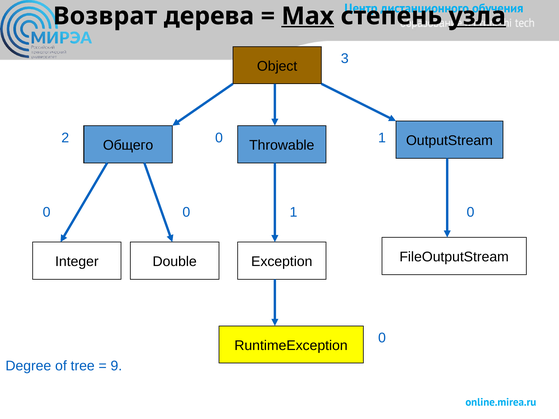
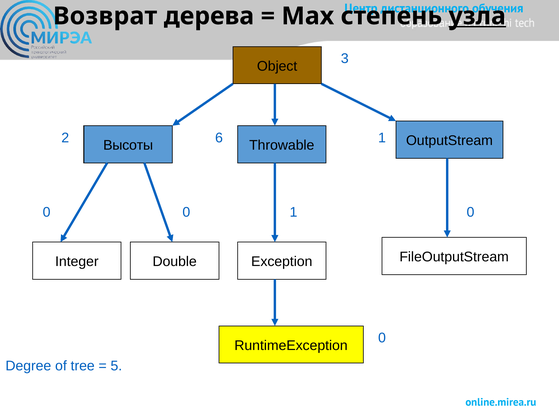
Max underline: present -> none (308, 16)
2 0: 0 -> 6 (219, 138)
Общего: Общего -> Высоты (128, 145)
9: 9 -> 5 (116, 366)
